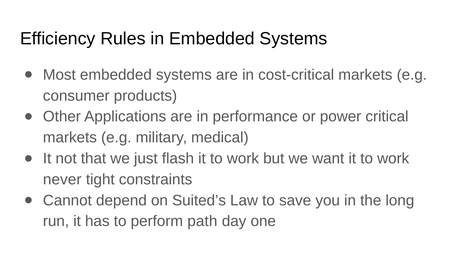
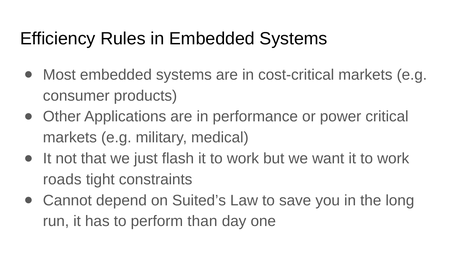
never: never -> roads (62, 180)
path: path -> than (202, 222)
